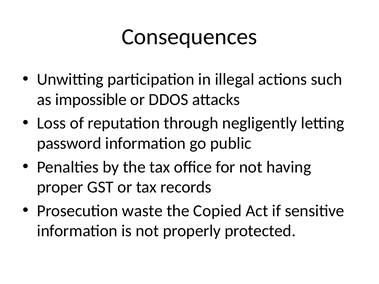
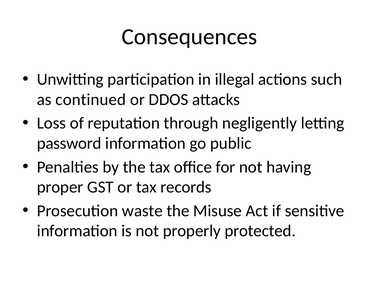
impossible: impossible -> continued (91, 100)
Copied: Copied -> Misuse (218, 211)
